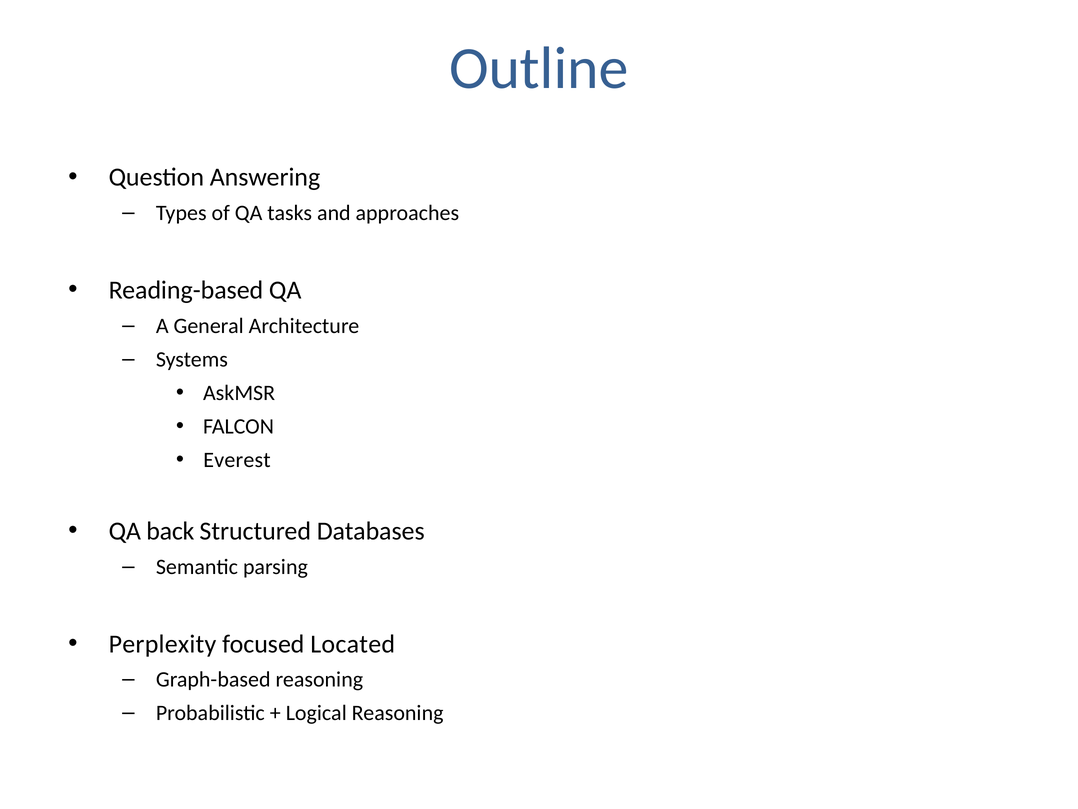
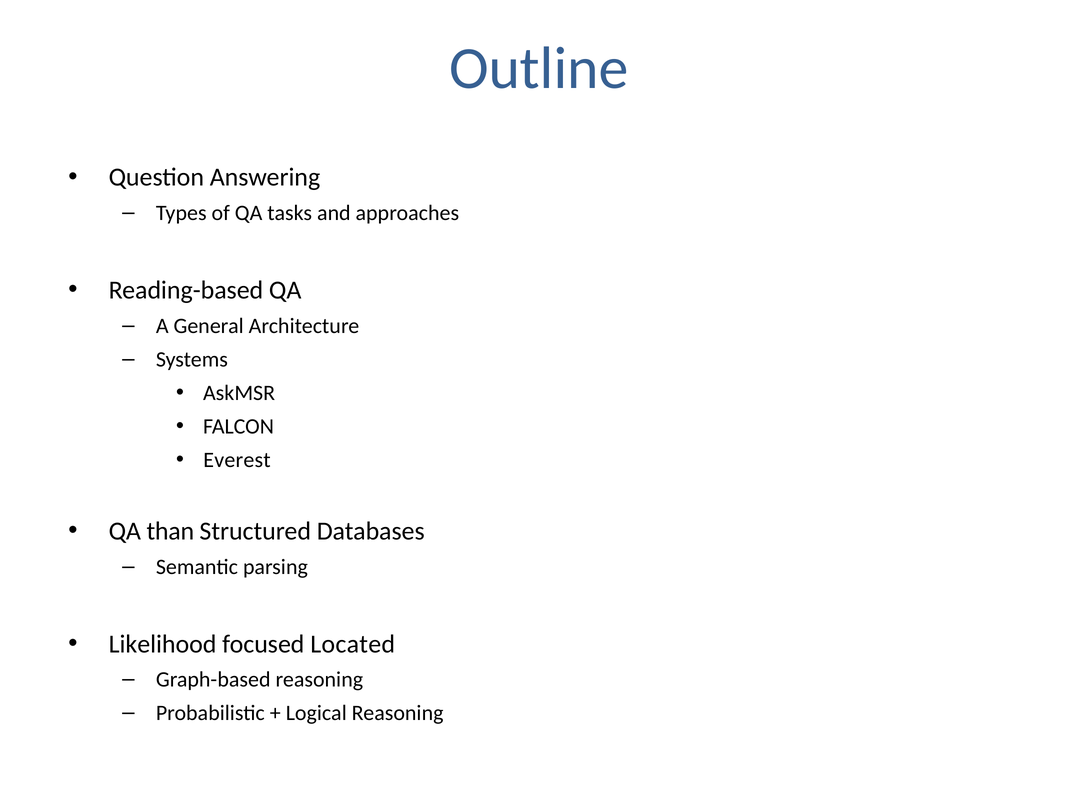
back: back -> than (170, 531)
Perplexity: Perplexity -> Likelihood (163, 644)
